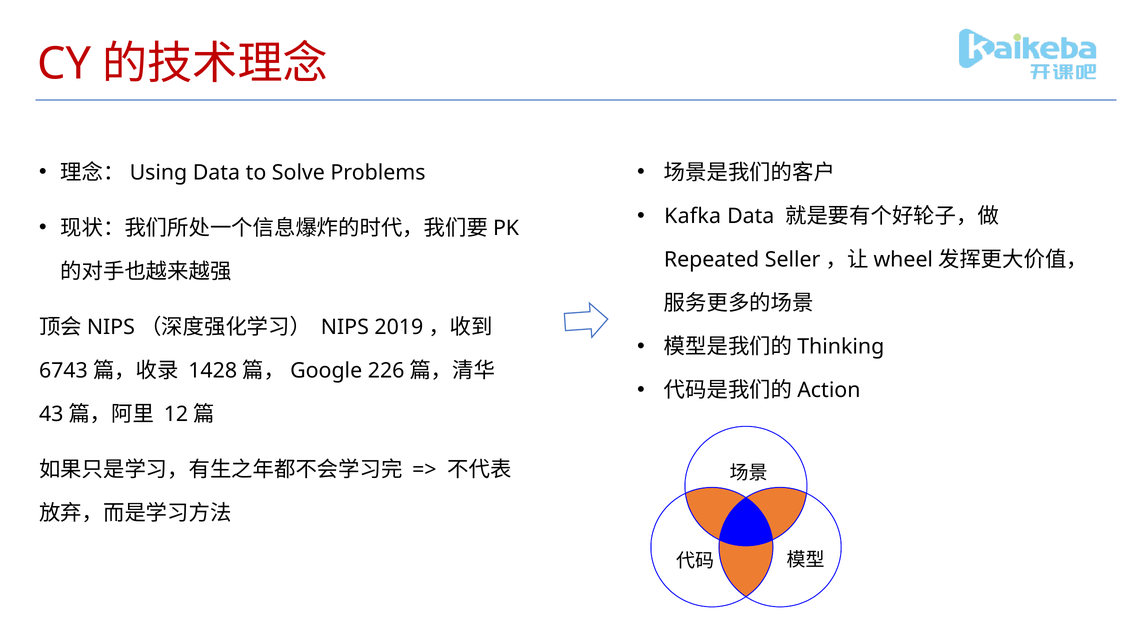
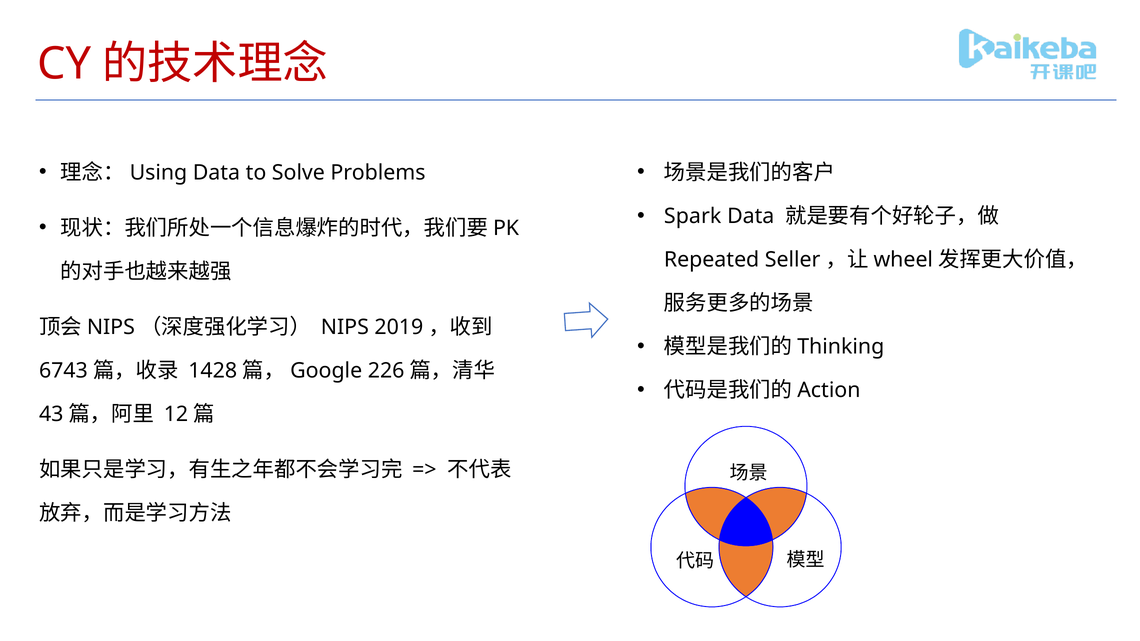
Kafka: Kafka -> Spark (693, 216)
